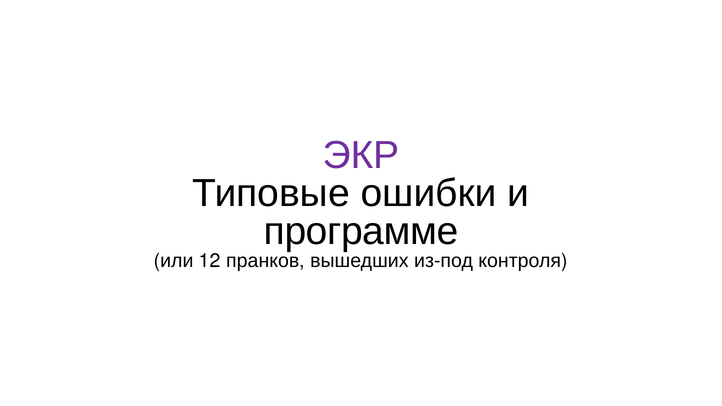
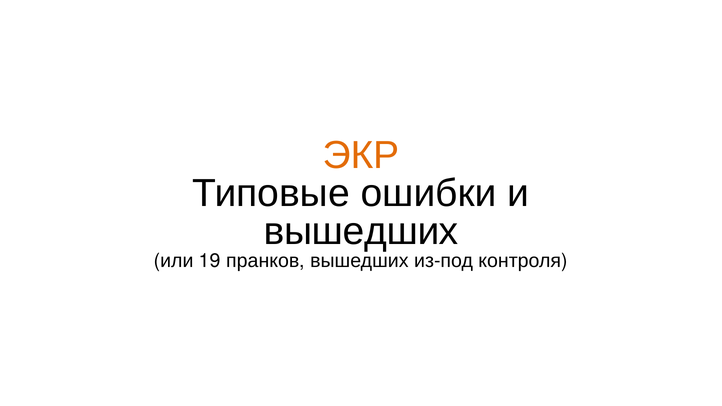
ЭКР colour: purple -> orange (361, 155)
программе: программе -> вышедших (361, 232)
12: 12 -> 19 (210, 261)
